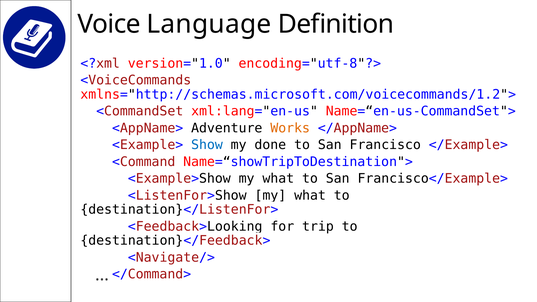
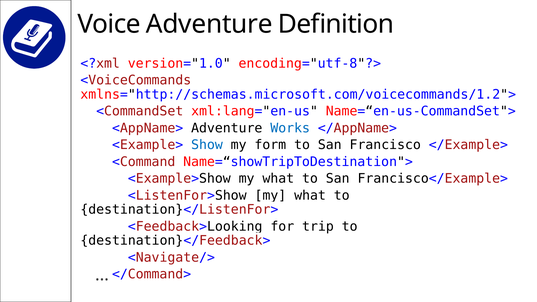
Voice Language: Language -> Adventure (209, 24)
Works colour: orange -> blue (290, 128)
done: done -> form (270, 145)
